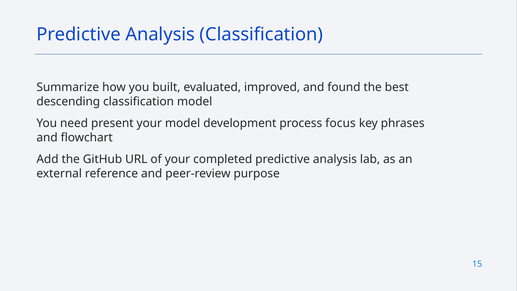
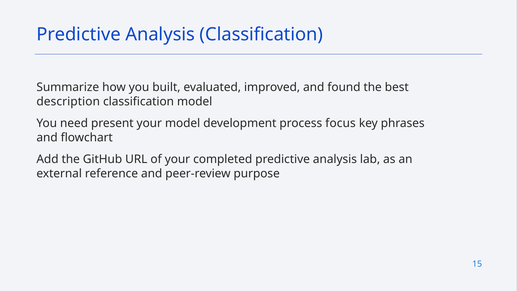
descending: descending -> description (68, 101)
